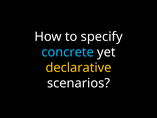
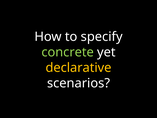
concrete colour: light blue -> light green (68, 52)
